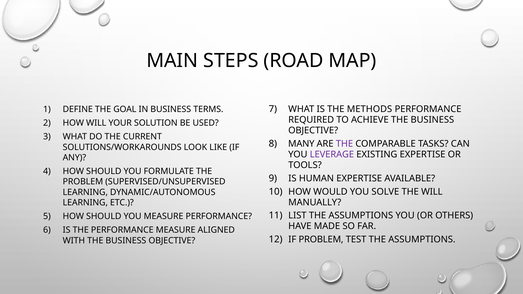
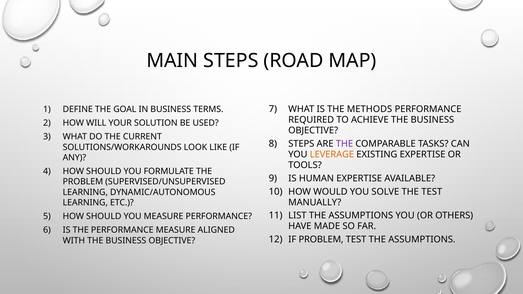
MANY: MANY -> STEPS (301, 144)
LEVERAGE colour: purple -> orange (332, 155)
THE WILL: WILL -> TEST (432, 192)
